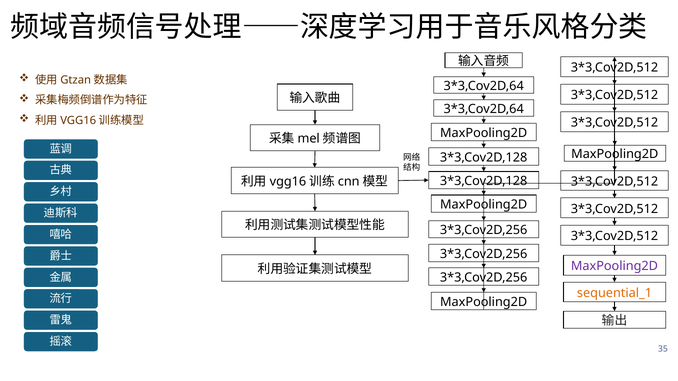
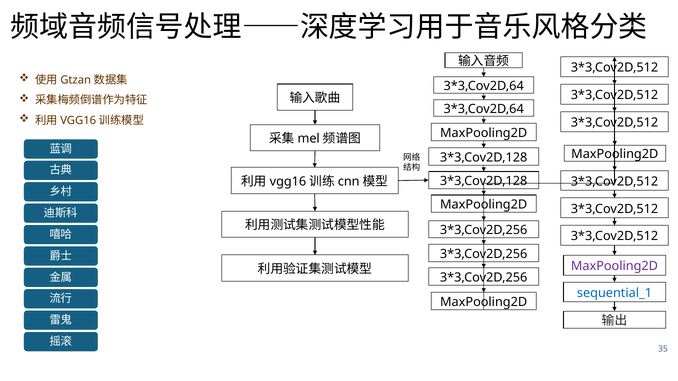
sequential_1 colour: orange -> blue (614, 293)
